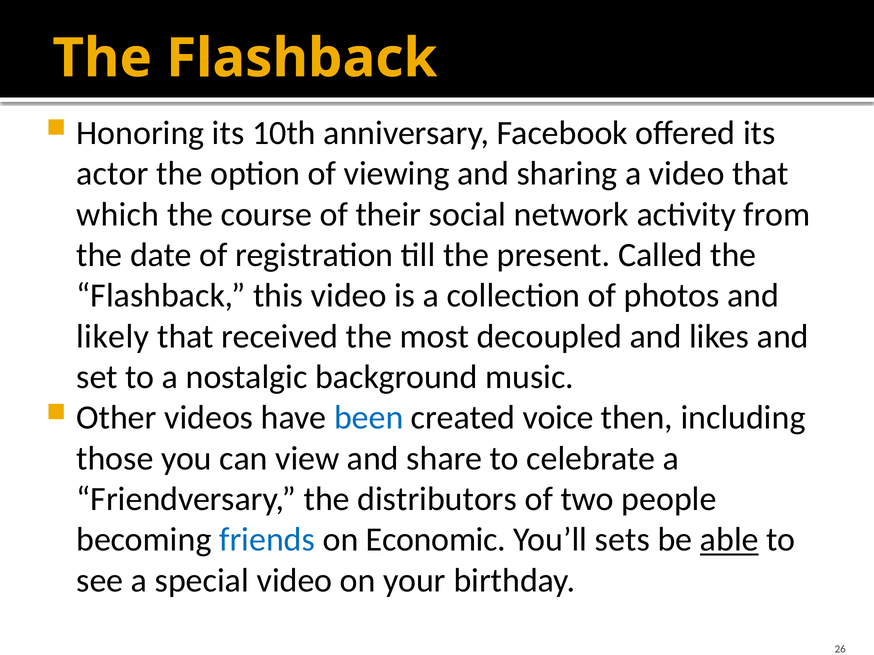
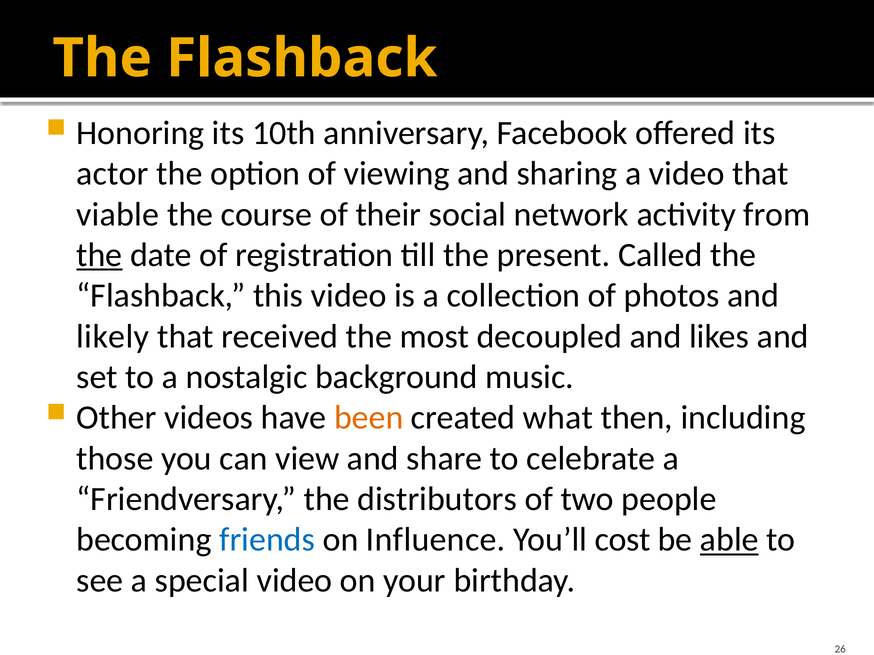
which: which -> viable (118, 215)
the underline: none -> present (99, 255)
been colour: blue -> orange (369, 418)
voice: voice -> what (558, 418)
Economic: Economic -> Influence (436, 540)
sets: sets -> cost (623, 540)
